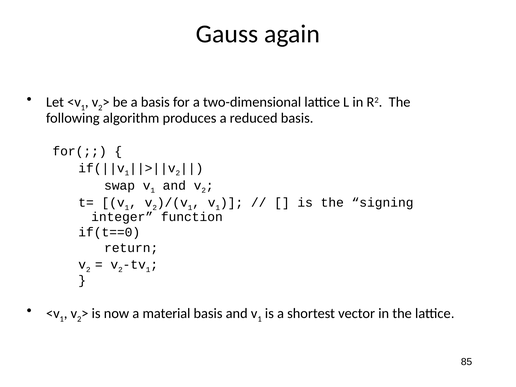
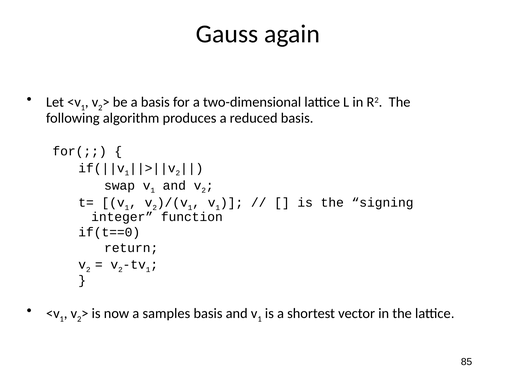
material: material -> samples (166, 314)
